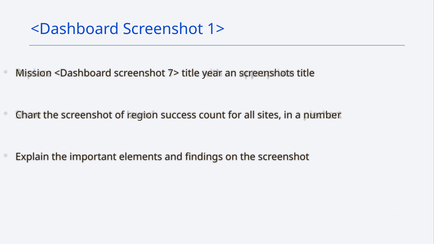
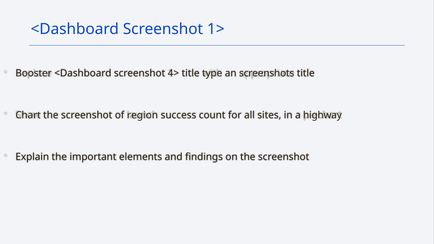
Mission: Mission -> Booster (34, 73)
7>: 7> -> 4> (173, 73)
year: year -> type (212, 73)
number: number -> highway (322, 115)
